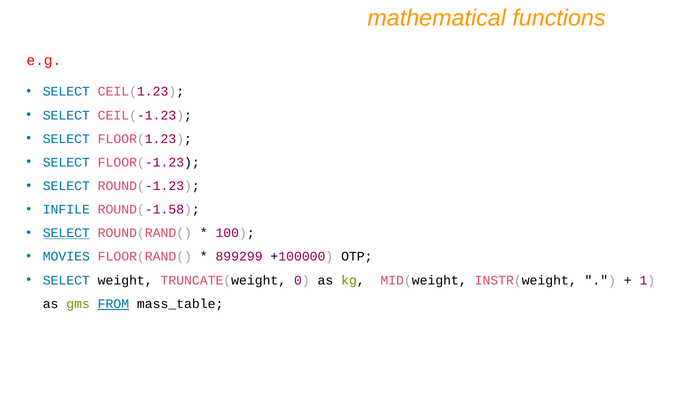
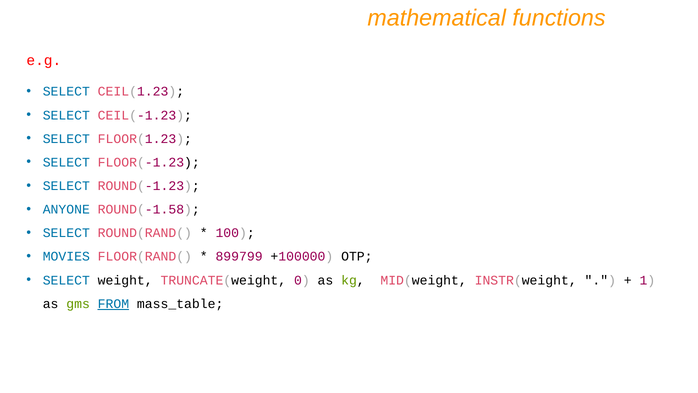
INFILE: INFILE -> ANYONE (66, 209)
SELECT underline: present -> none (66, 233)
899299: 899299 -> 899799 (239, 256)
